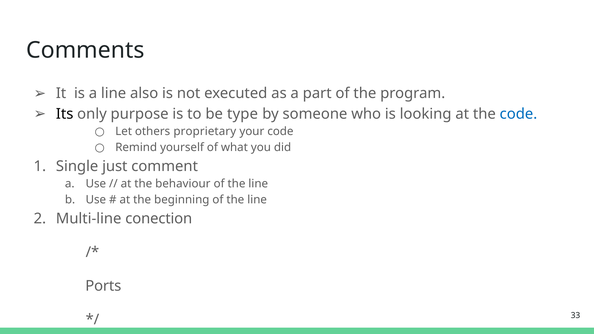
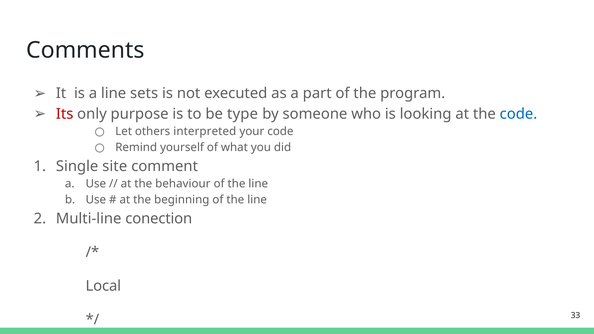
also: also -> sets (144, 93)
Its colour: black -> red (65, 114)
proprietary: proprietary -> interpreted (205, 132)
just: just -> site (115, 166)
Ports: Ports -> Local (103, 286)
